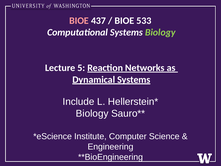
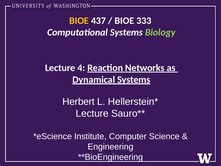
BIOE colour: pink -> yellow (79, 21)
533: 533 -> 333 (144, 21)
5: 5 -> 4 (81, 68)
Include: Include -> Herbert (79, 102)
Biology: Biology -> Lecture (92, 113)
